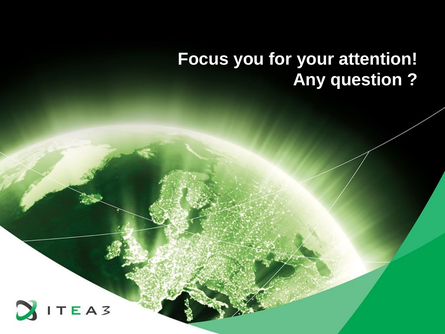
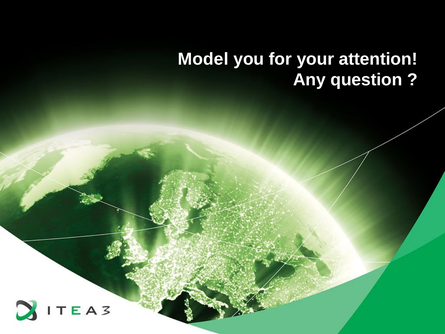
Focus: Focus -> Model (203, 59)
